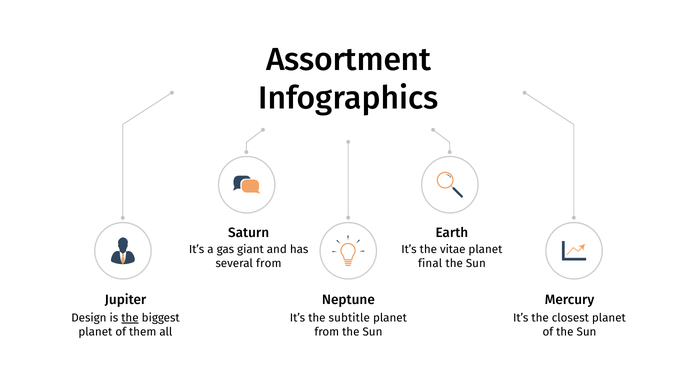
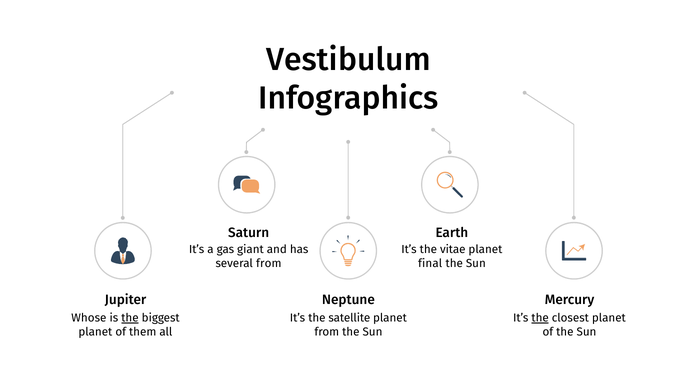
Assortment: Assortment -> Vestibulum (348, 60)
Design: Design -> Whose (89, 318)
subtitle: subtitle -> satellite (349, 318)
the underline: none -> present (540, 318)
